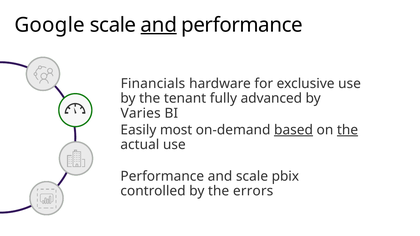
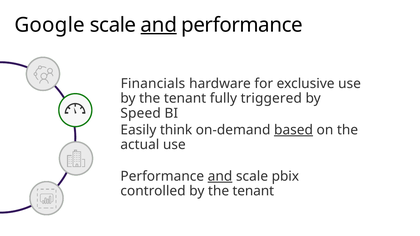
advanced: advanced -> triggered (271, 99)
Varies: Varies -> Speed (141, 113)
most: most -> think (176, 130)
the underline: present -> none (348, 130)
and underline: none -> present (220, 176)
controlled by the errors: errors -> tenant (253, 191)
